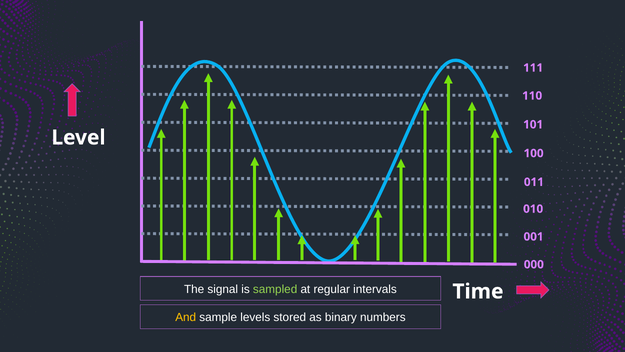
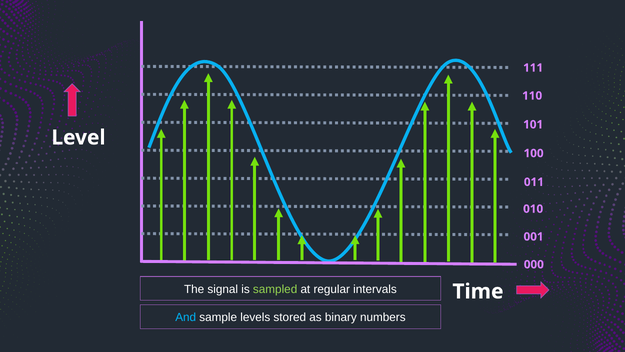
And colour: yellow -> light blue (186, 317)
